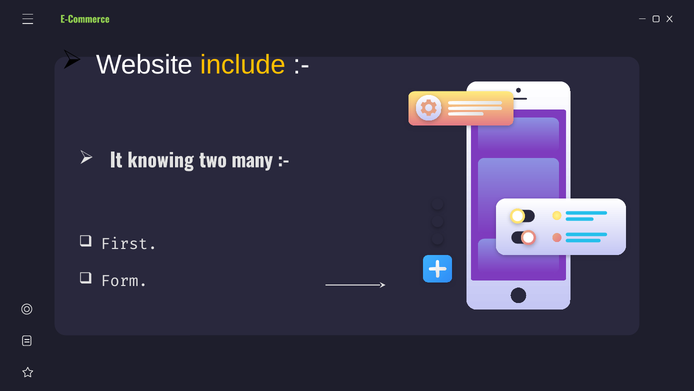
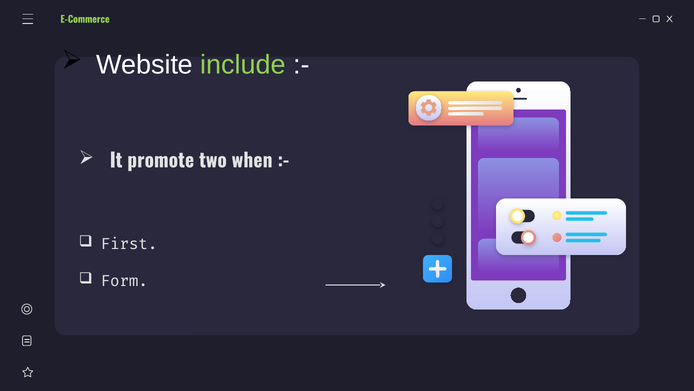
include colour: yellow -> light green (243, 65)
knowing: knowing -> promote (161, 161)
many: many -> when (252, 161)
